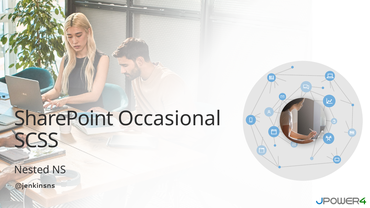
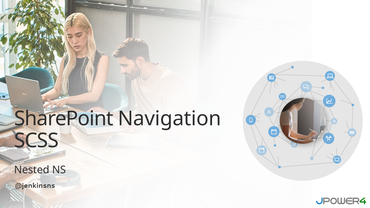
Occasional: Occasional -> Navigation (169, 119)
